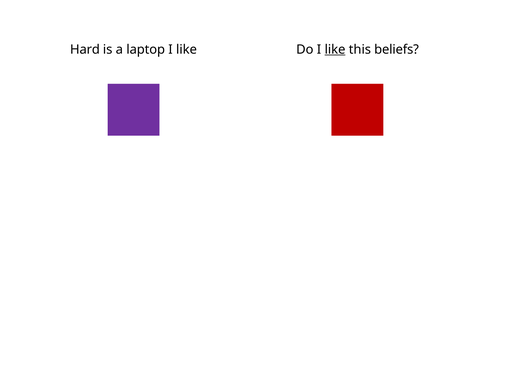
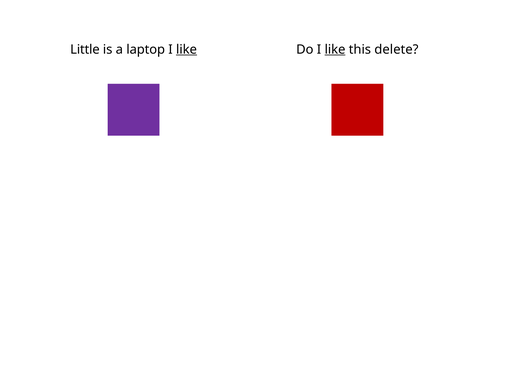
Hard: Hard -> Little (85, 49)
like underline: none -> present (187, 49)
beliefs: beliefs -> delete (396, 49)
